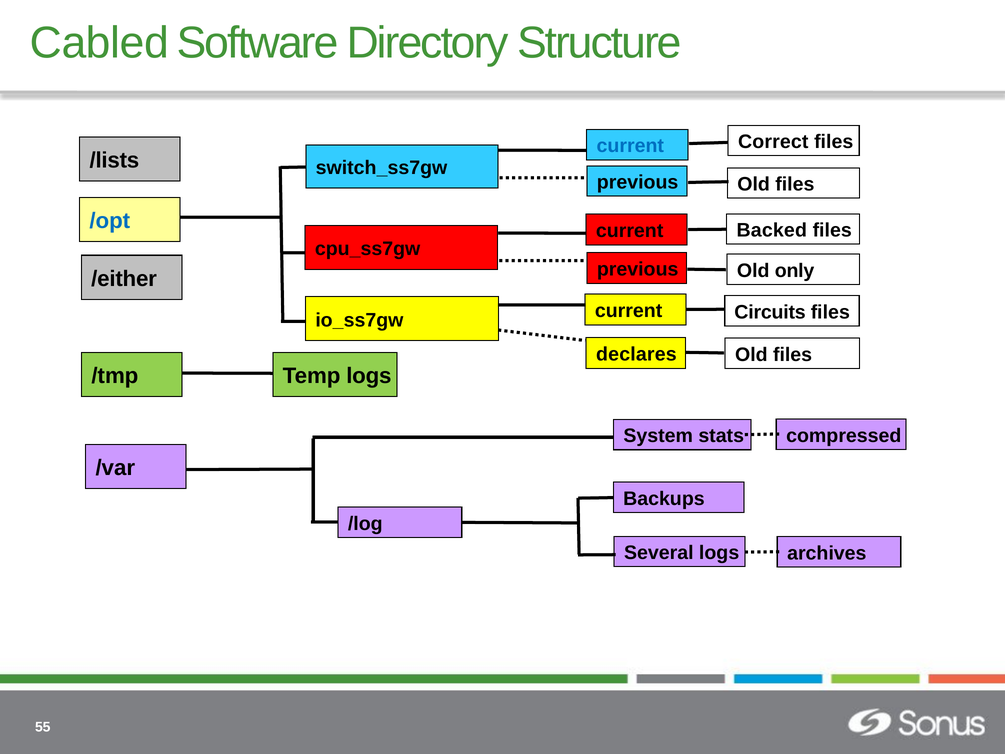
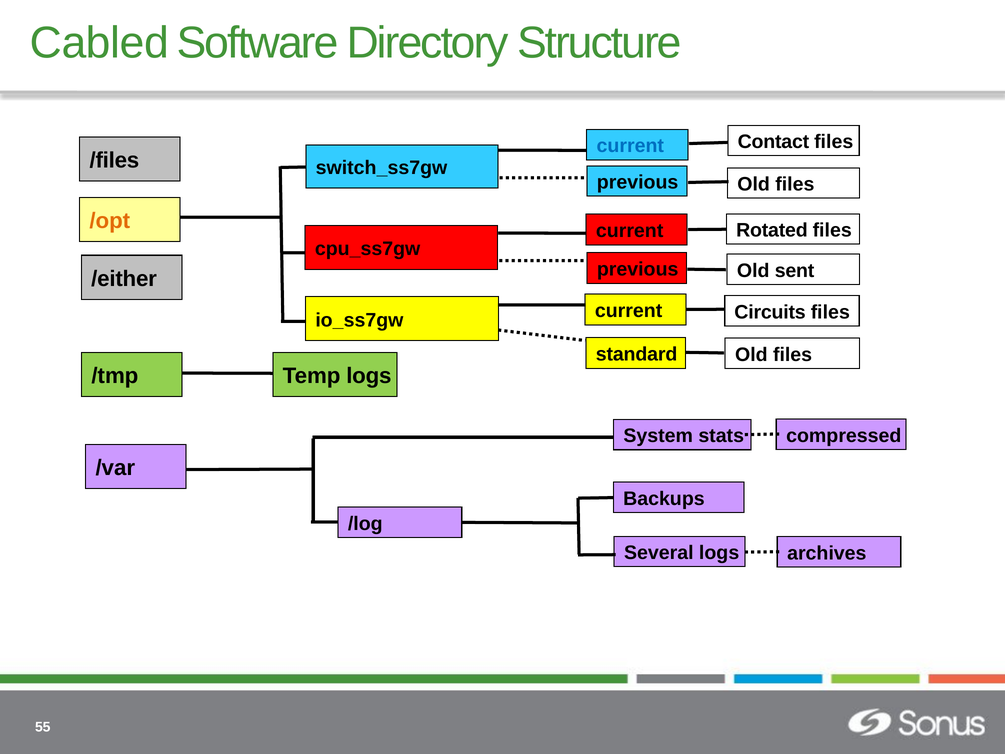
Correct: Correct -> Contact (773, 142)
/lists: /lists -> /files (114, 160)
/opt colour: blue -> orange (110, 221)
Backed: Backed -> Rotated (772, 230)
only: only -> sent (795, 271)
declares: declares -> standard (637, 354)
